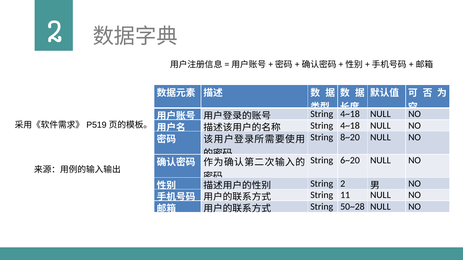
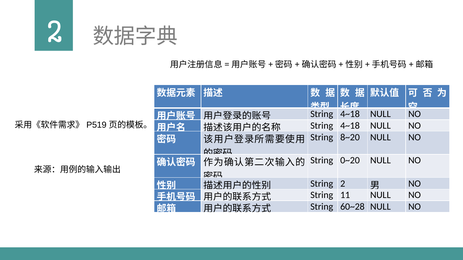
6~20: 6~20 -> 0~20 (350, 161)
50~28: 50~28 -> 60~28 (352, 207)
